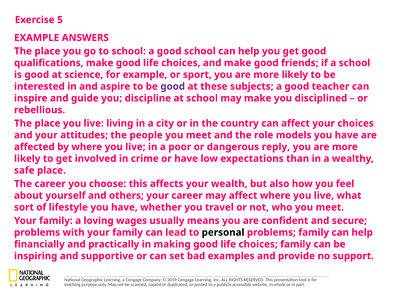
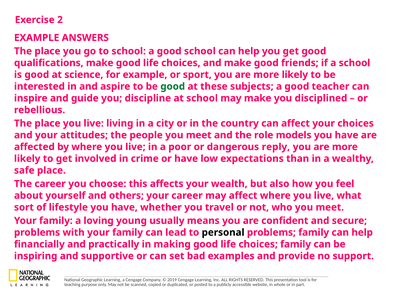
5: 5 -> 2 (60, 20)
good colour: purple -> green (173, 87)
wages: wages -> young (132, 221)
